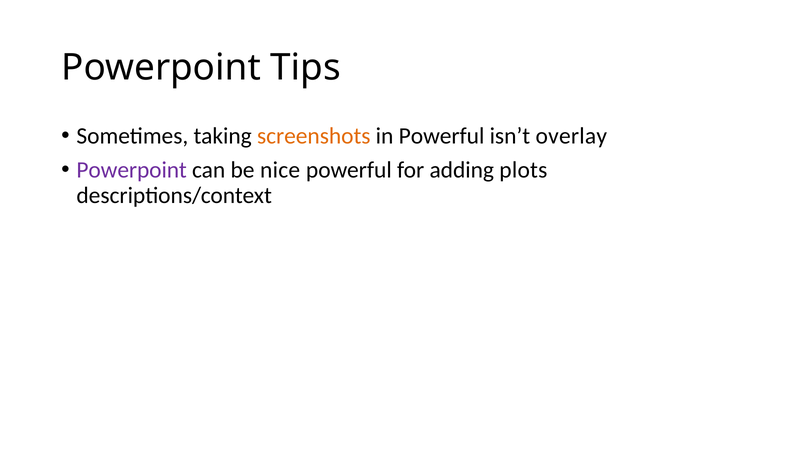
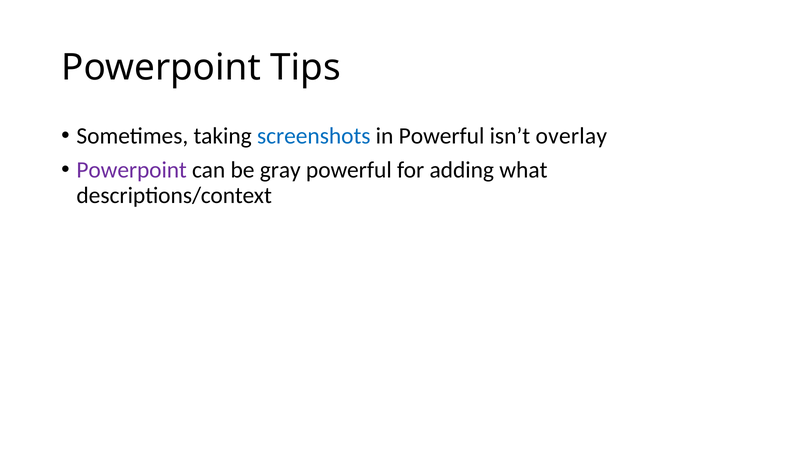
screenshots colour: orange -> blue (314, 136)
nice: nice -> gray (280, 170)
plots: plots -> what (523, 170)
